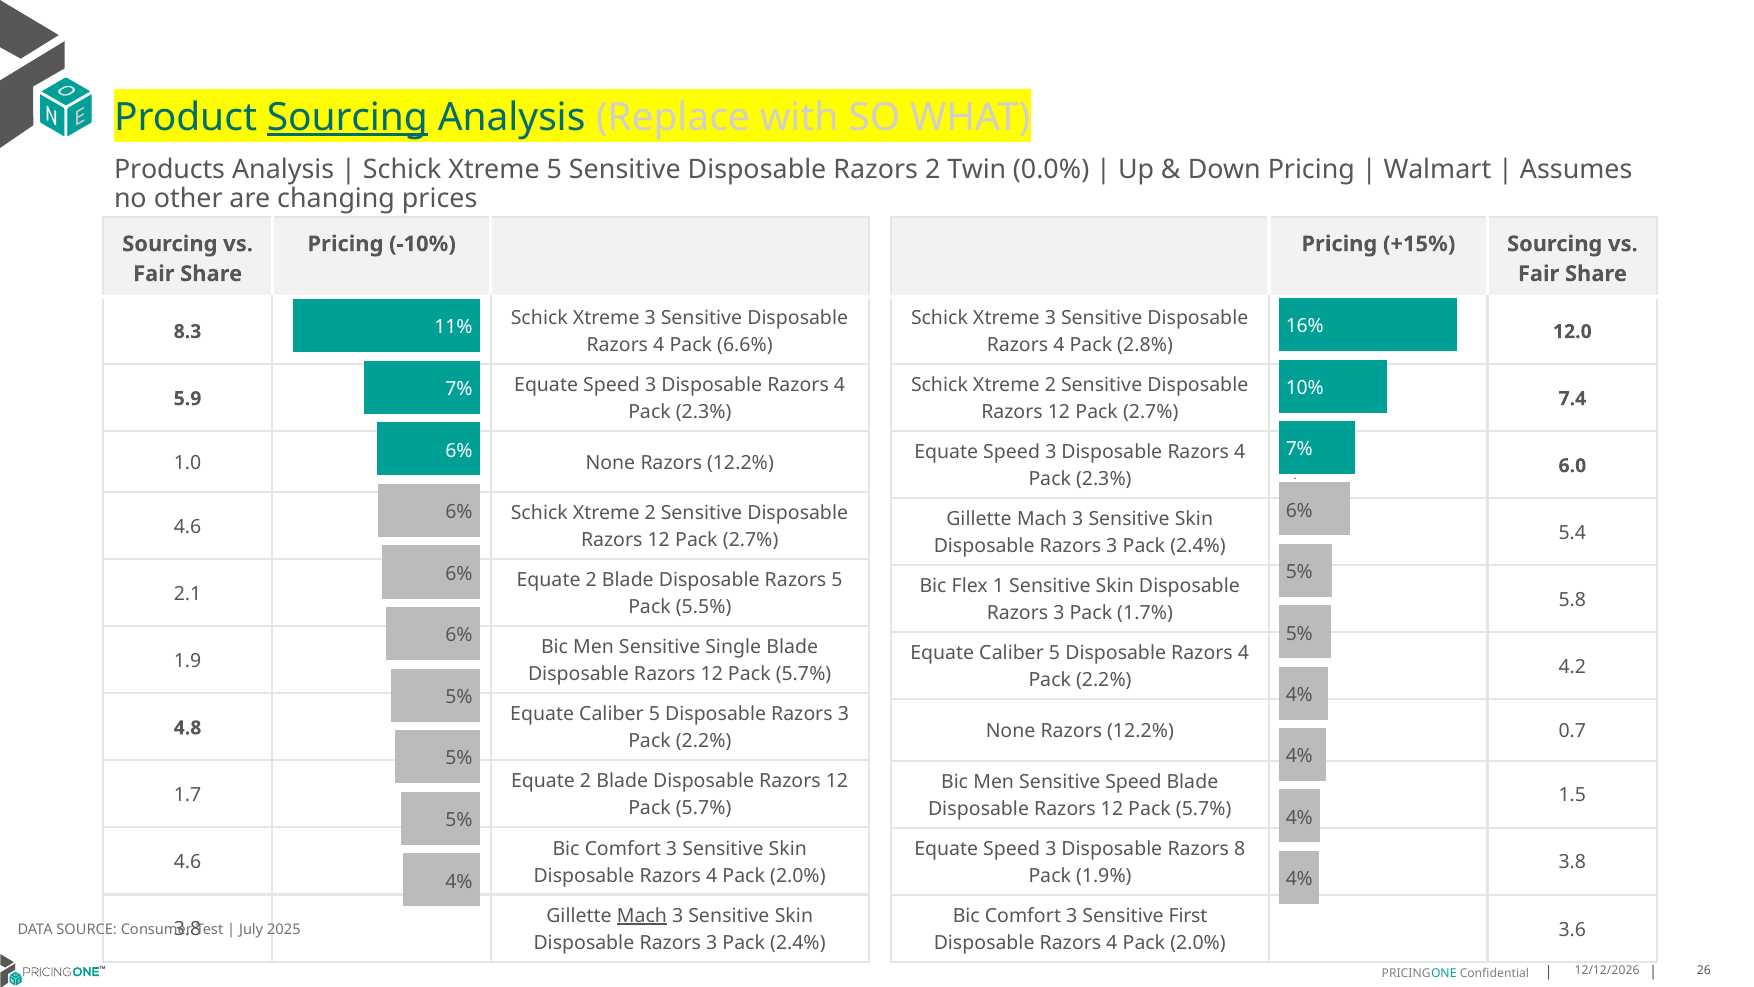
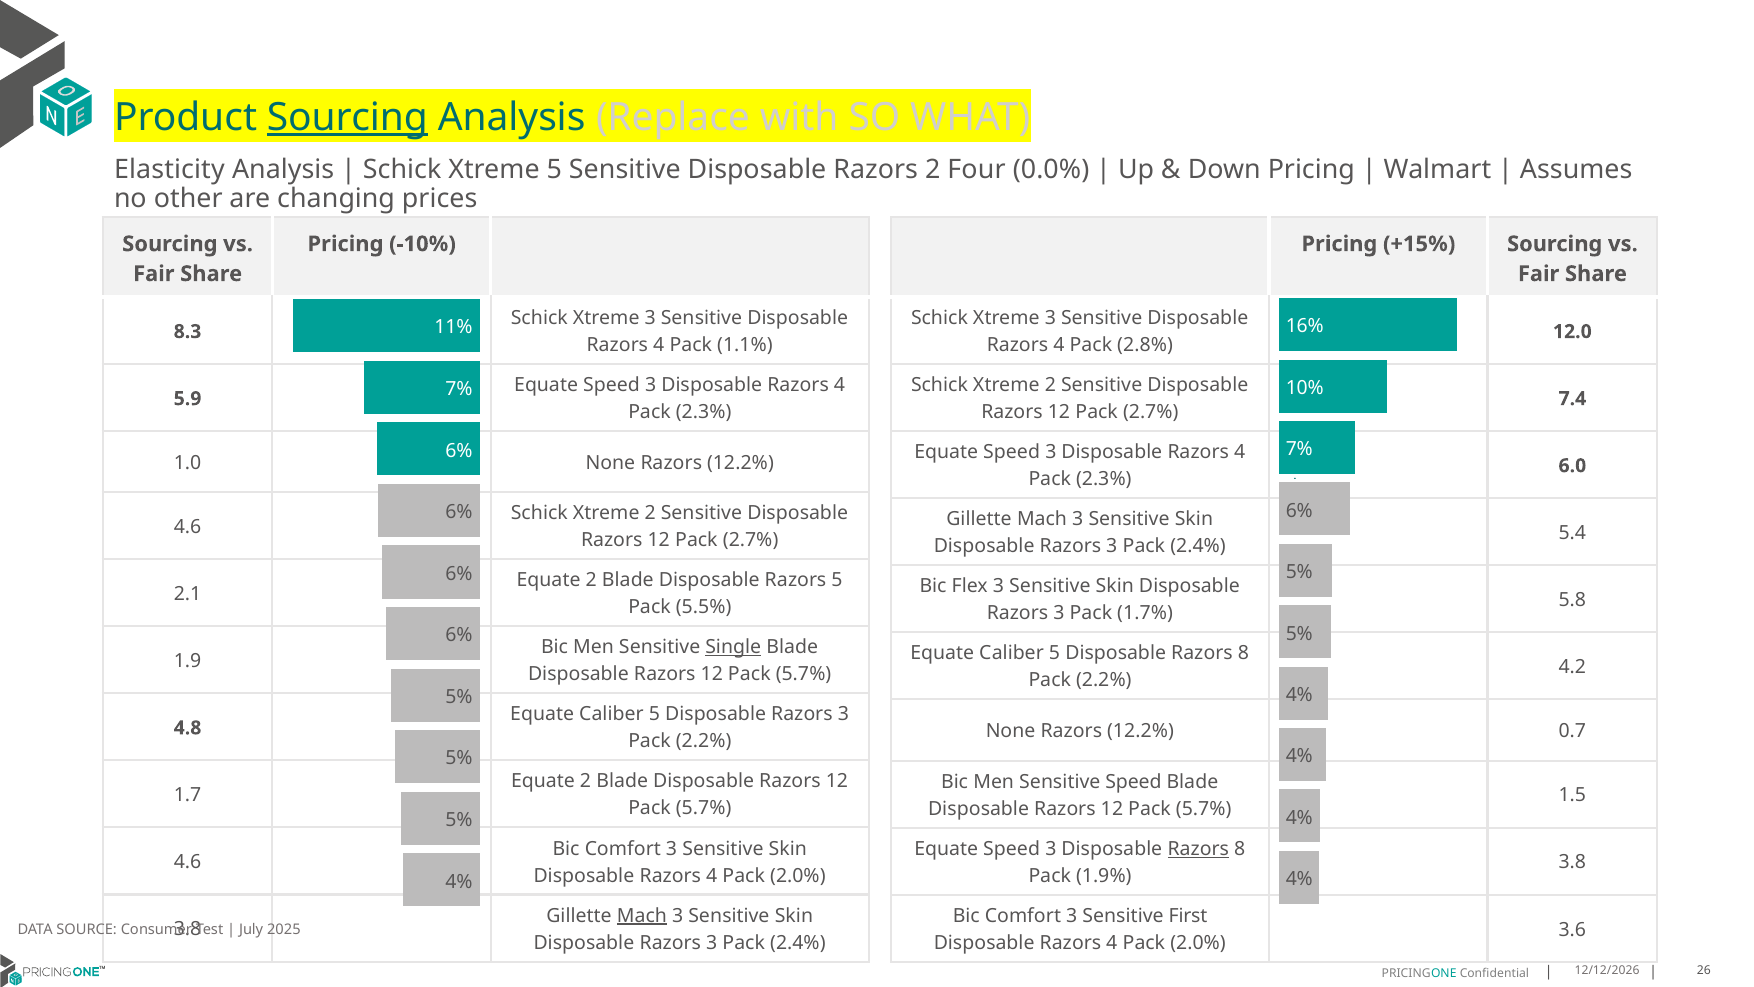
Products: Products -> Elasticity (169, 170)
Twin: Twin -> Four (976, 170)
6.6%: 6.6% -> 1.1% (745, 345)
Flex 1: 1 -> 3 (998, 586)
Single underline: none -> present (733, 647)
5 Disposable Razors 4: 4 -> 8 (1244, 653)
Razors underline: none -> present (1198, 849)
